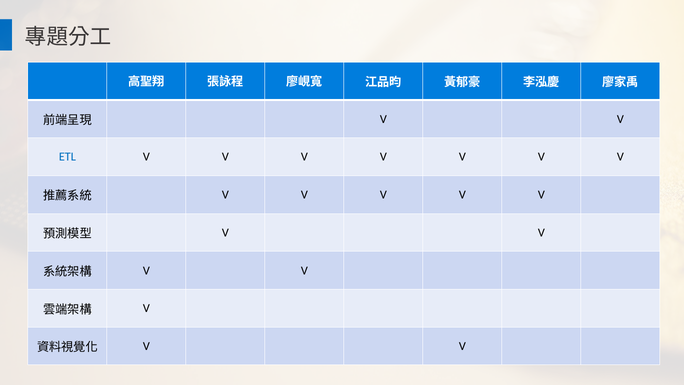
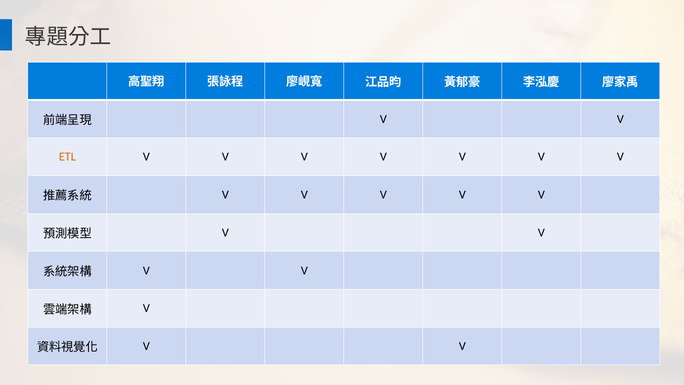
ETL colour: blue -> orange (67, 157)
